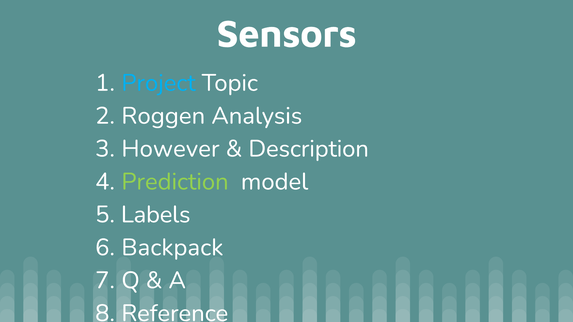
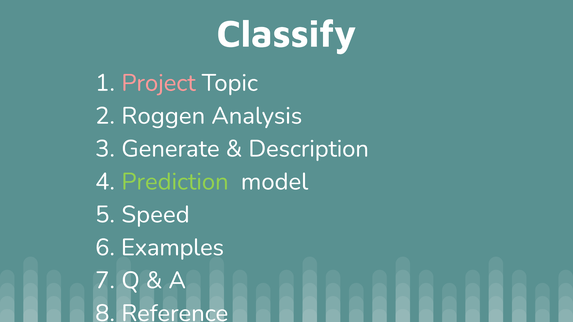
Sensors: Sensors -> Classify (287, 34)
Project colour: light blue -> pink (159, 83)
However: However -> Generate (171, 149)
Labels: Labels -> Speed (156, 215)
Backpack: Backpack -> Examples (172, 248)
